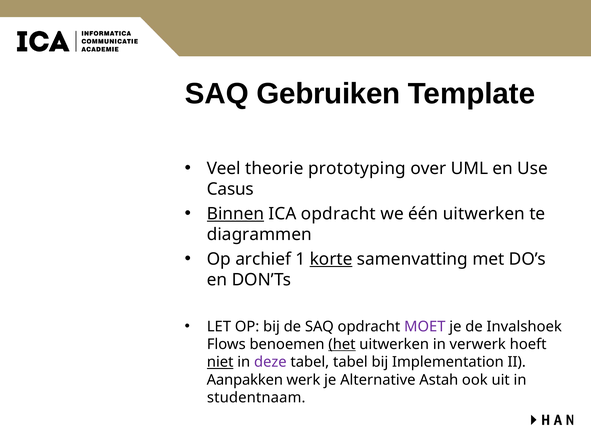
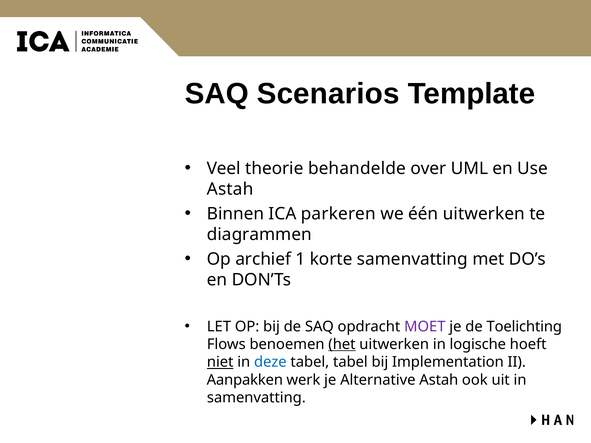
Gebruiken: Gebruiken -> Scenarios (328, 94)
prototyping: prototyping -> behandelde (357, 169)
Casus: Casus -> Astah (230, 189)
Binnen underline: present -> none (236, 214)
ICA opdracht: opdracht -> parkeren (338, 214)
korte underline: present -> none (331, 259)
Invalshoek: Invalshoek -> Toelichting (524, 327)
verwerk: verwerk -> logische (478, 345)
deze colour: purple -> blue (270, 362)
studentnaam: studentnaam -> samenvatting (256, 398)
